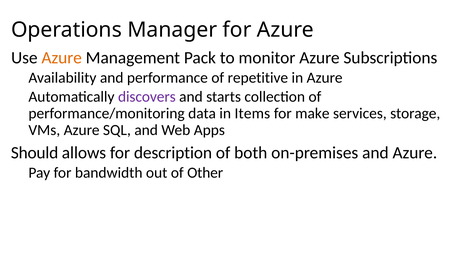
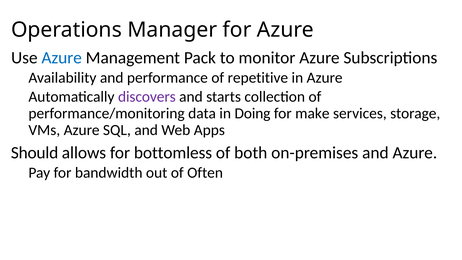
Azure colour: orange -> blue (62, 58)
Items: Items -> Doing (252, 113)
description: description -> bottomless (173, 153)
Other: Other -> Often (205, 173)
